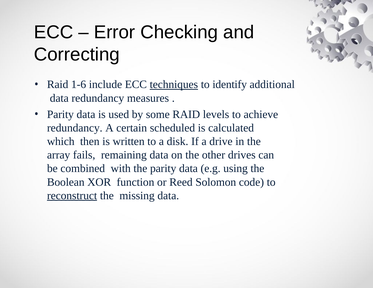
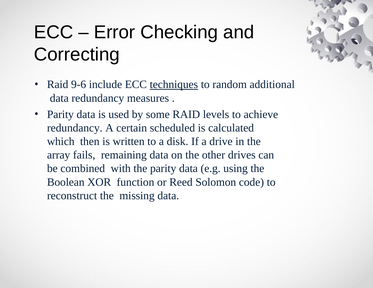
1-6: 1-6 -> 9-6 (79, 85)
identify: identify -> random (230, 85)
reconstruct underline: present -> none (72, 196)
